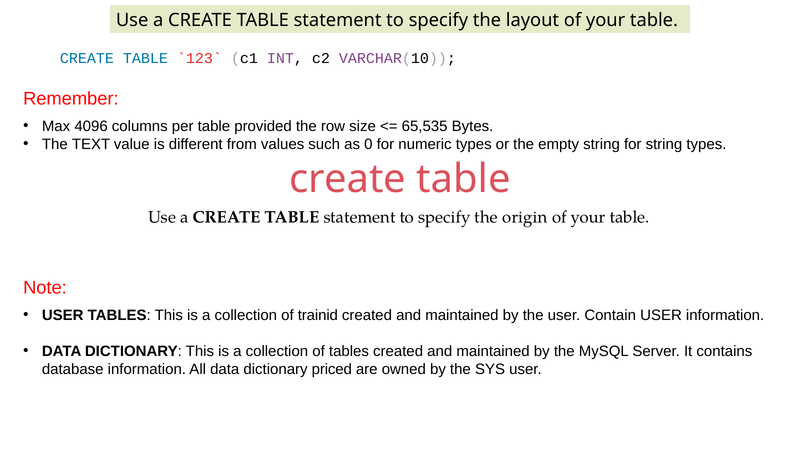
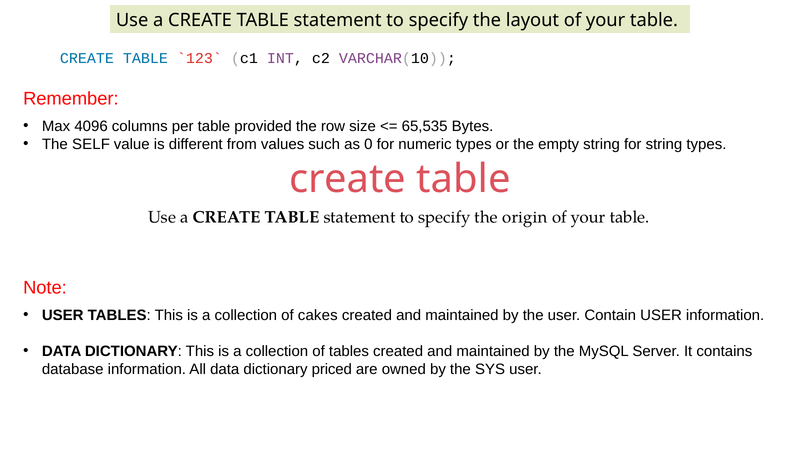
TEXT: TEXT -> SELF (91, 144)
trainid: trainid -> cakes (318, 315)
